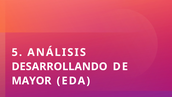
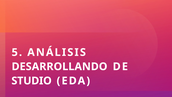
MAYOR: MAYOR -> STUDIO (32, 81)
